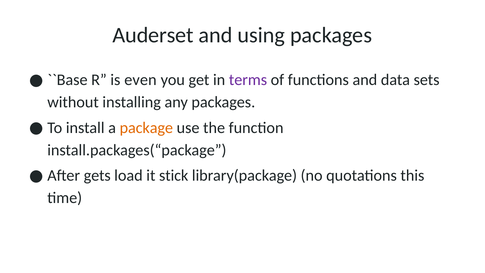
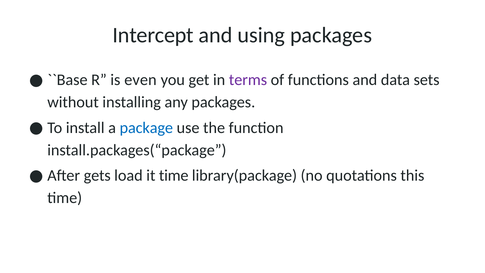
Auderset: Auderset -> Intercept (153, 35)
package colour: orange -> blue (146, 128)
it stick: stick -> time (174, 175)
